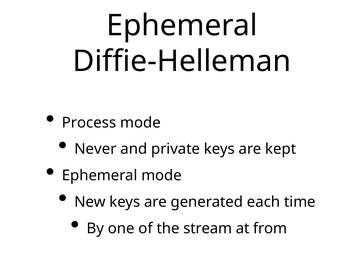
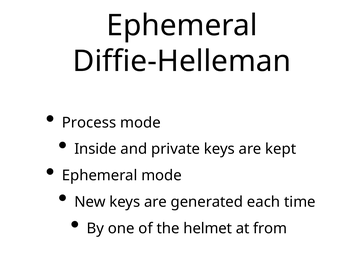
Never: Never -> Inside (95, 149)
stream: stream -> helmet (208, 228)
